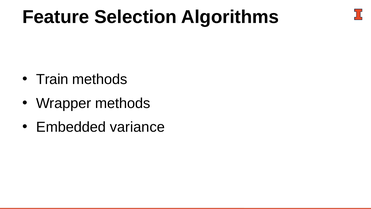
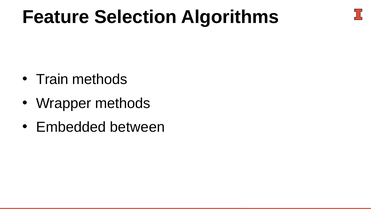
variance: variance -> between (137, 127)
